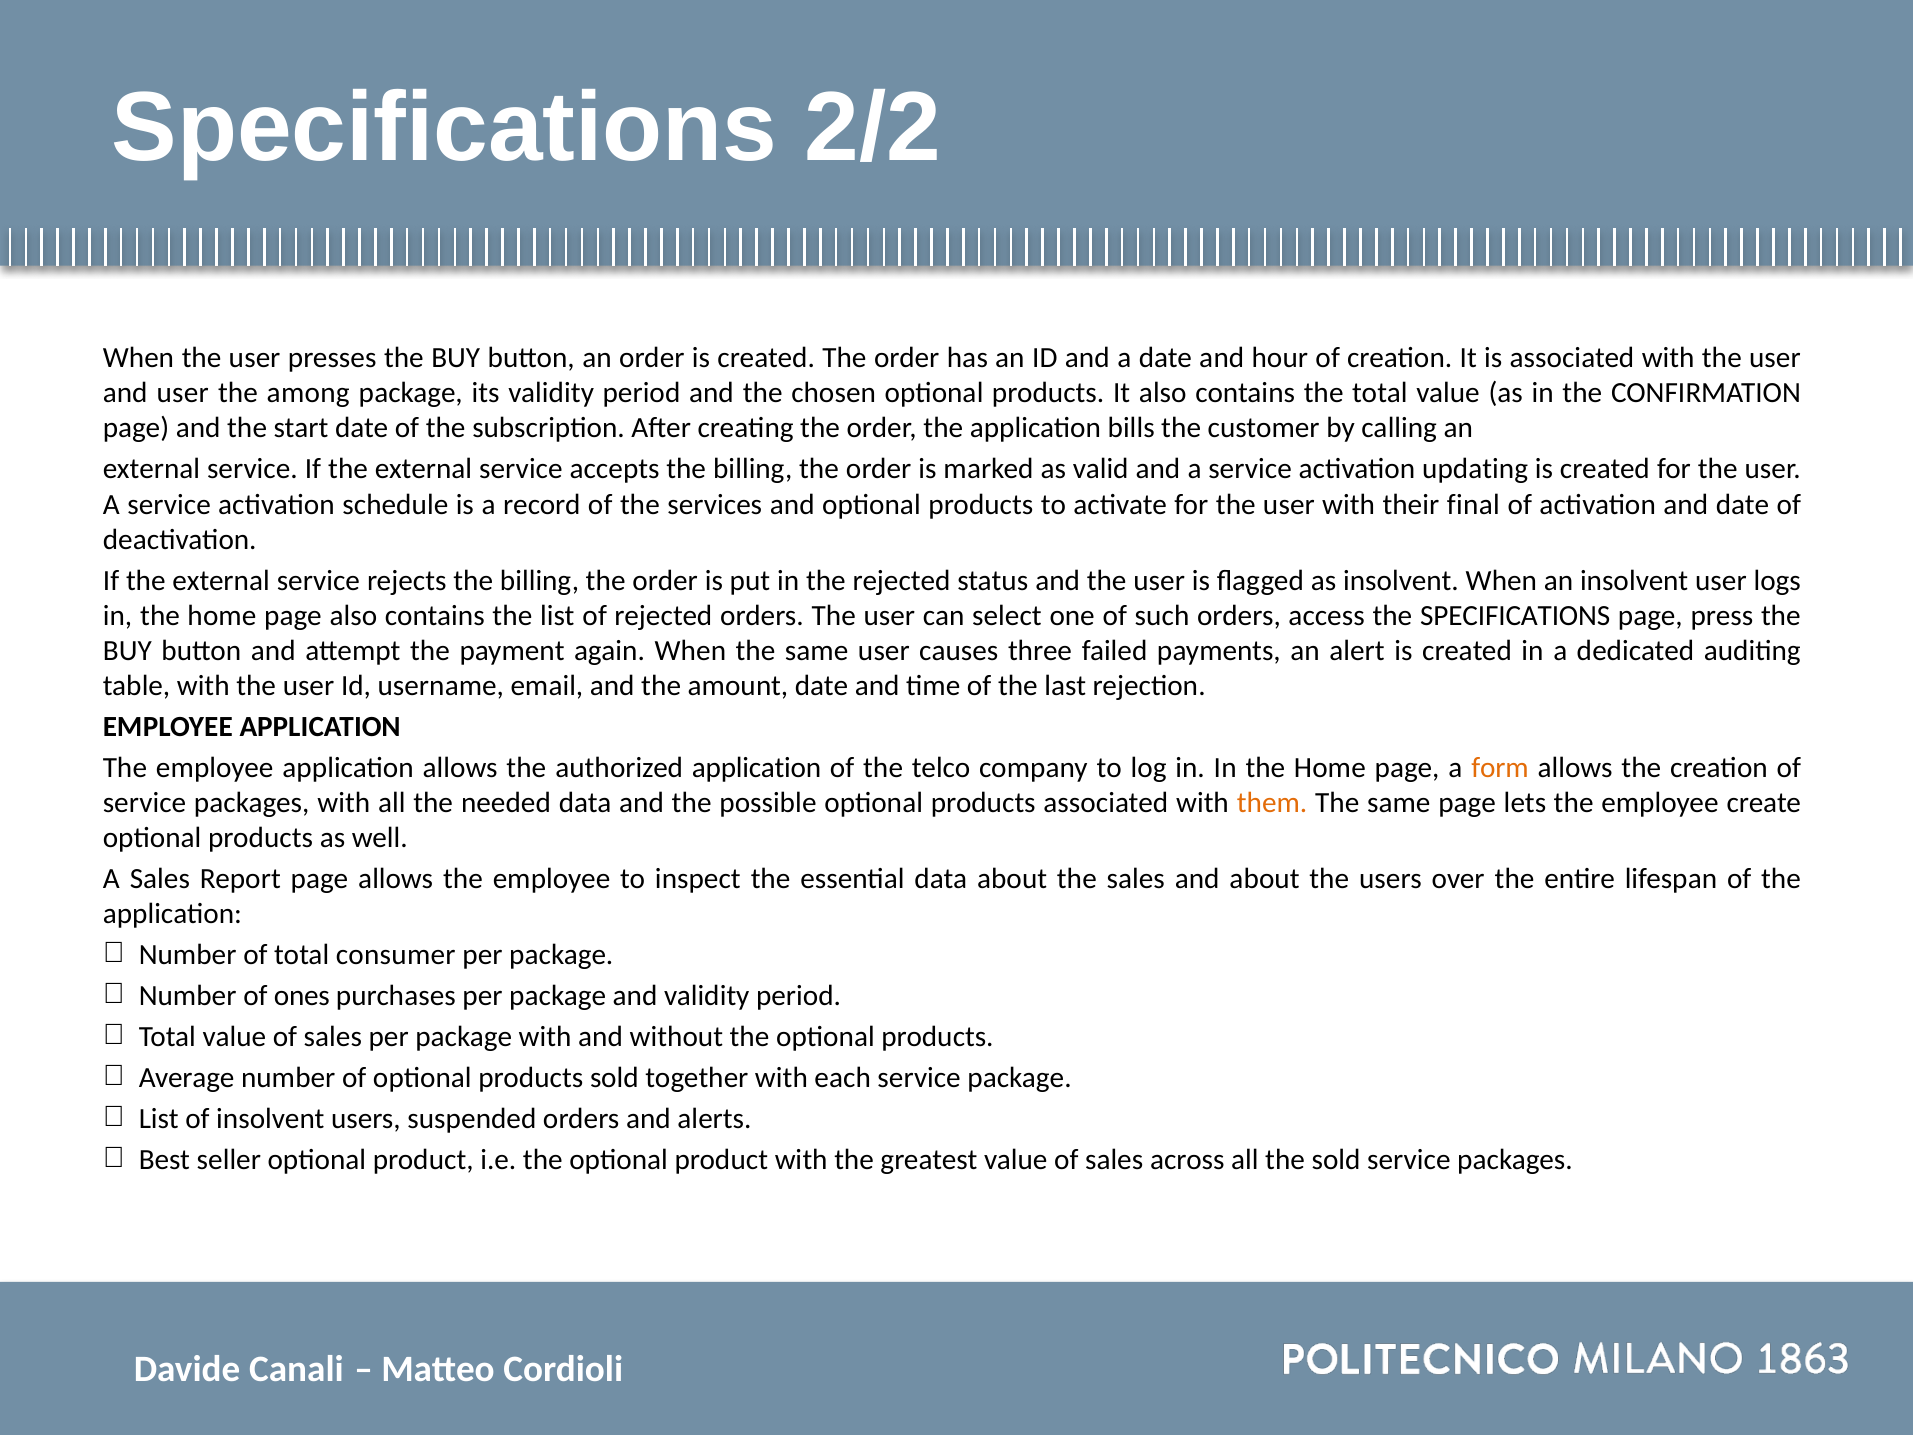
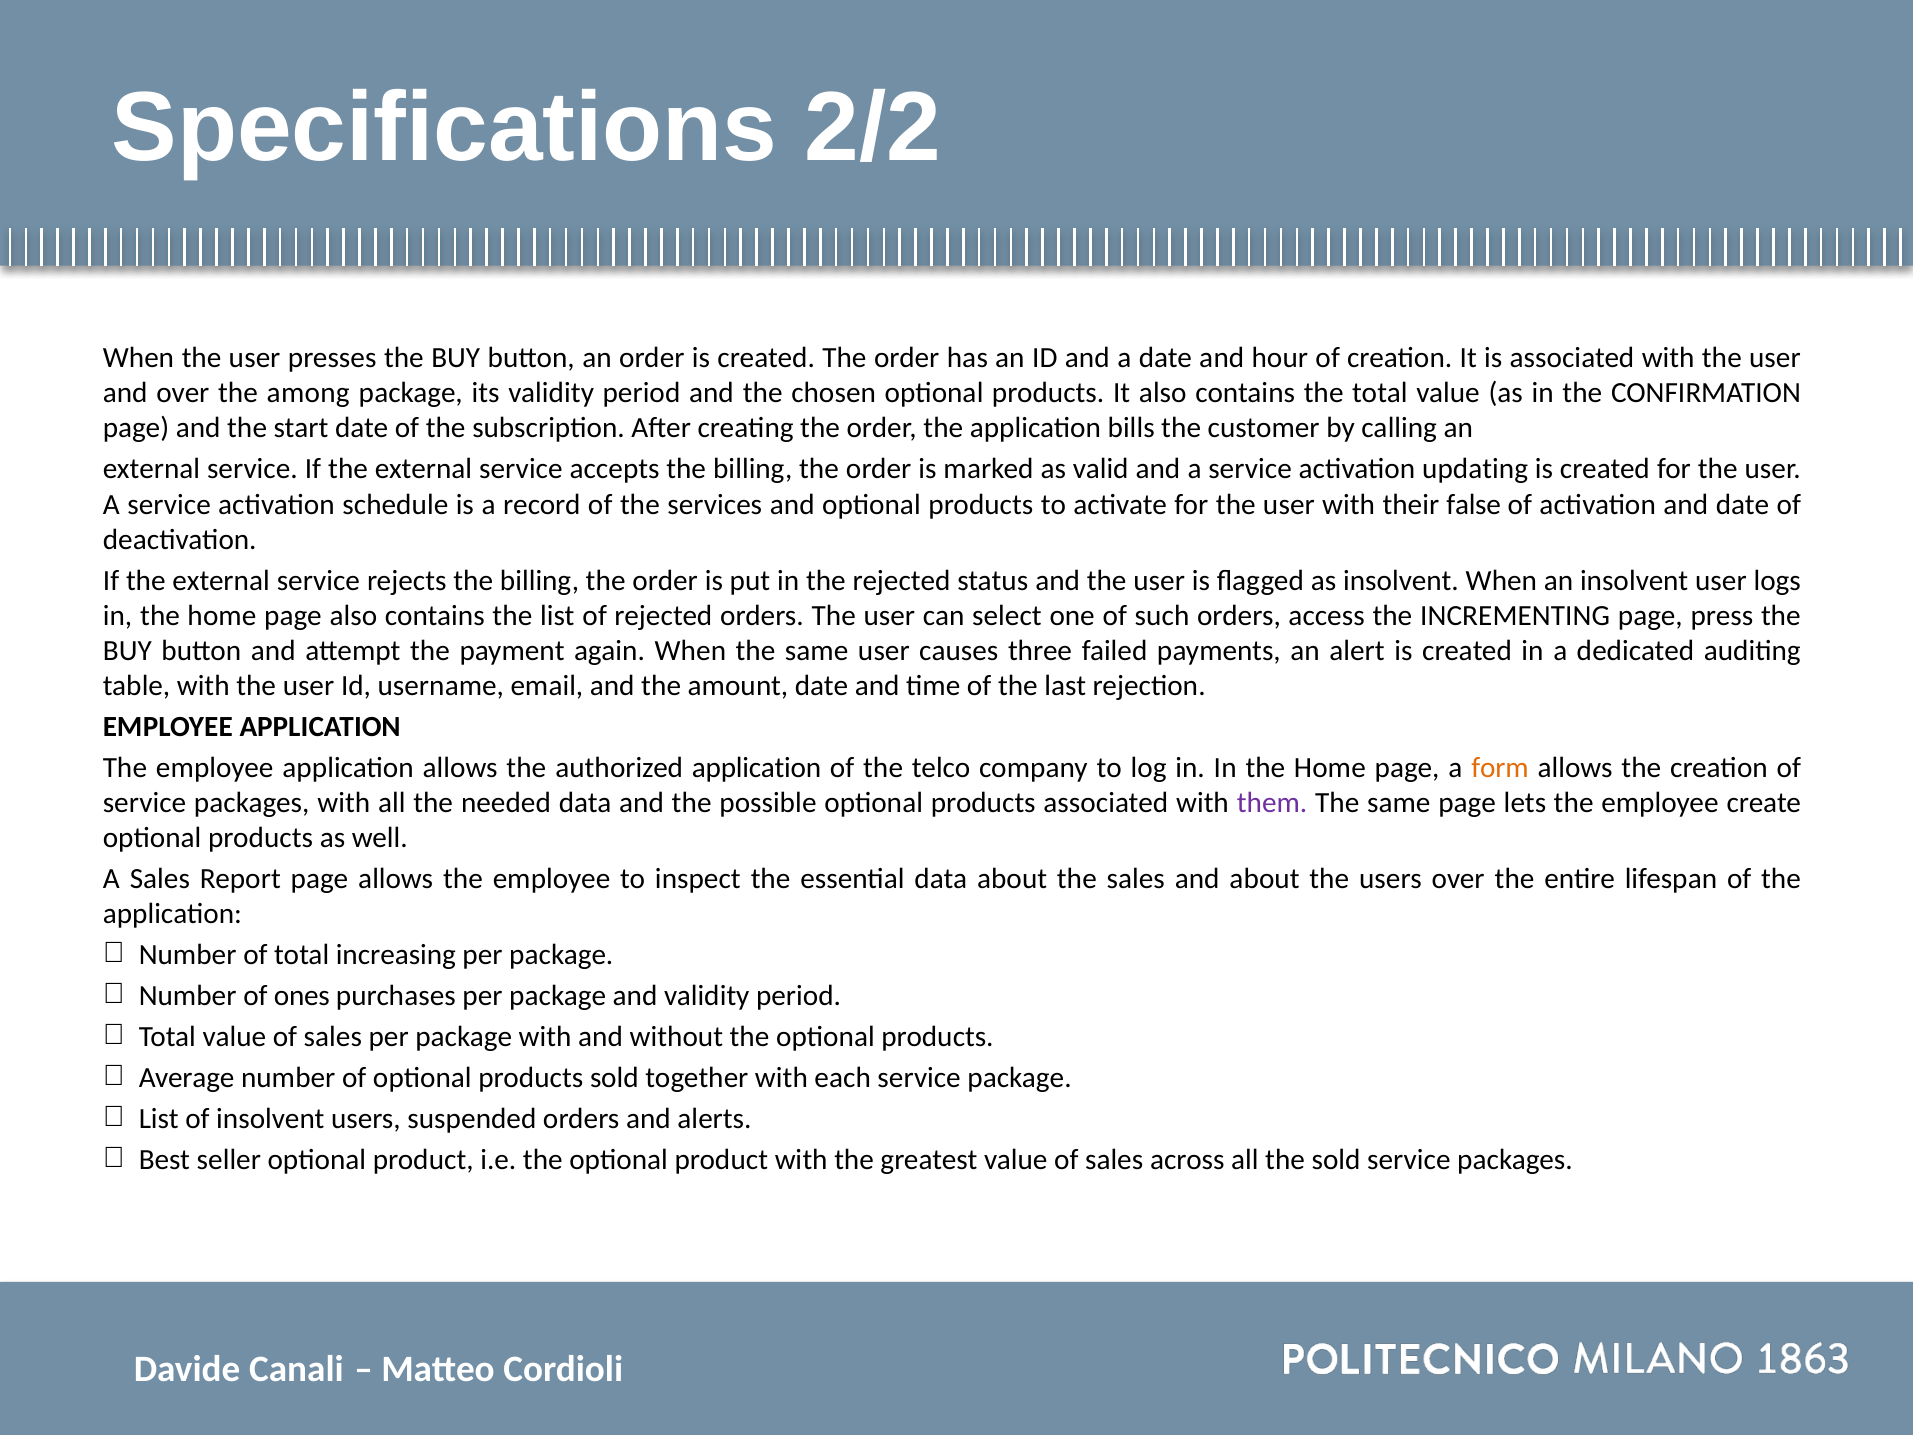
and user: user -> over (183, 393)
final: final -> false (1474, 504)
the SPECIFICATIONS: SPECIFICATIONS -> INCREMENTING (1515, 615)
them colour: orange -> purple (1272, 803)
consumer: consumer -> increasing (396, 955)
